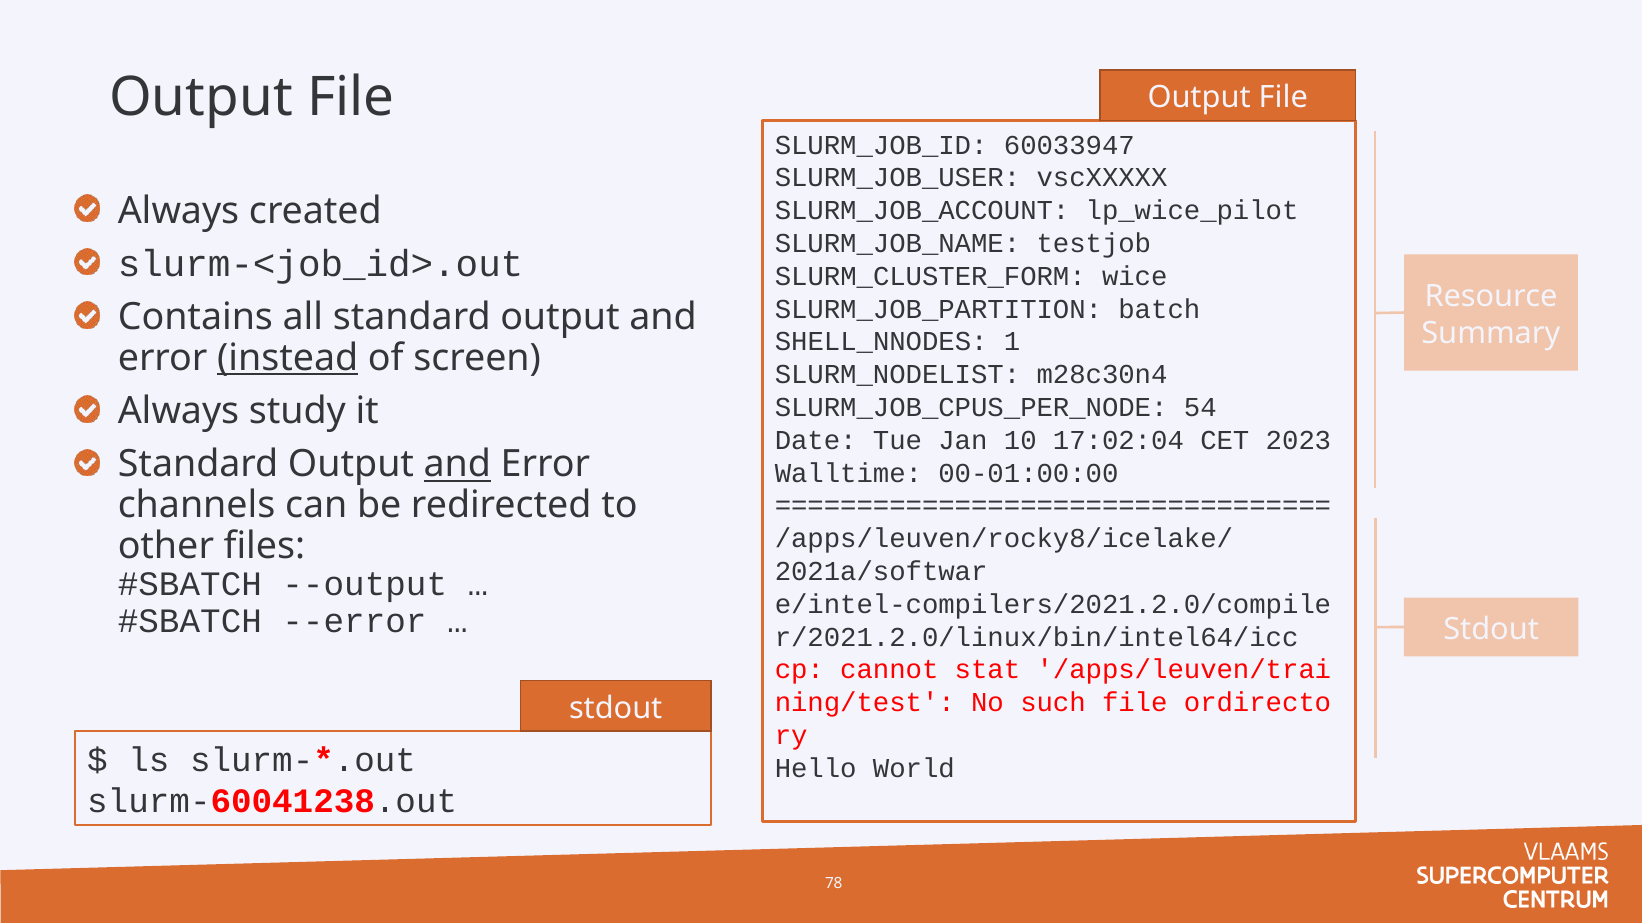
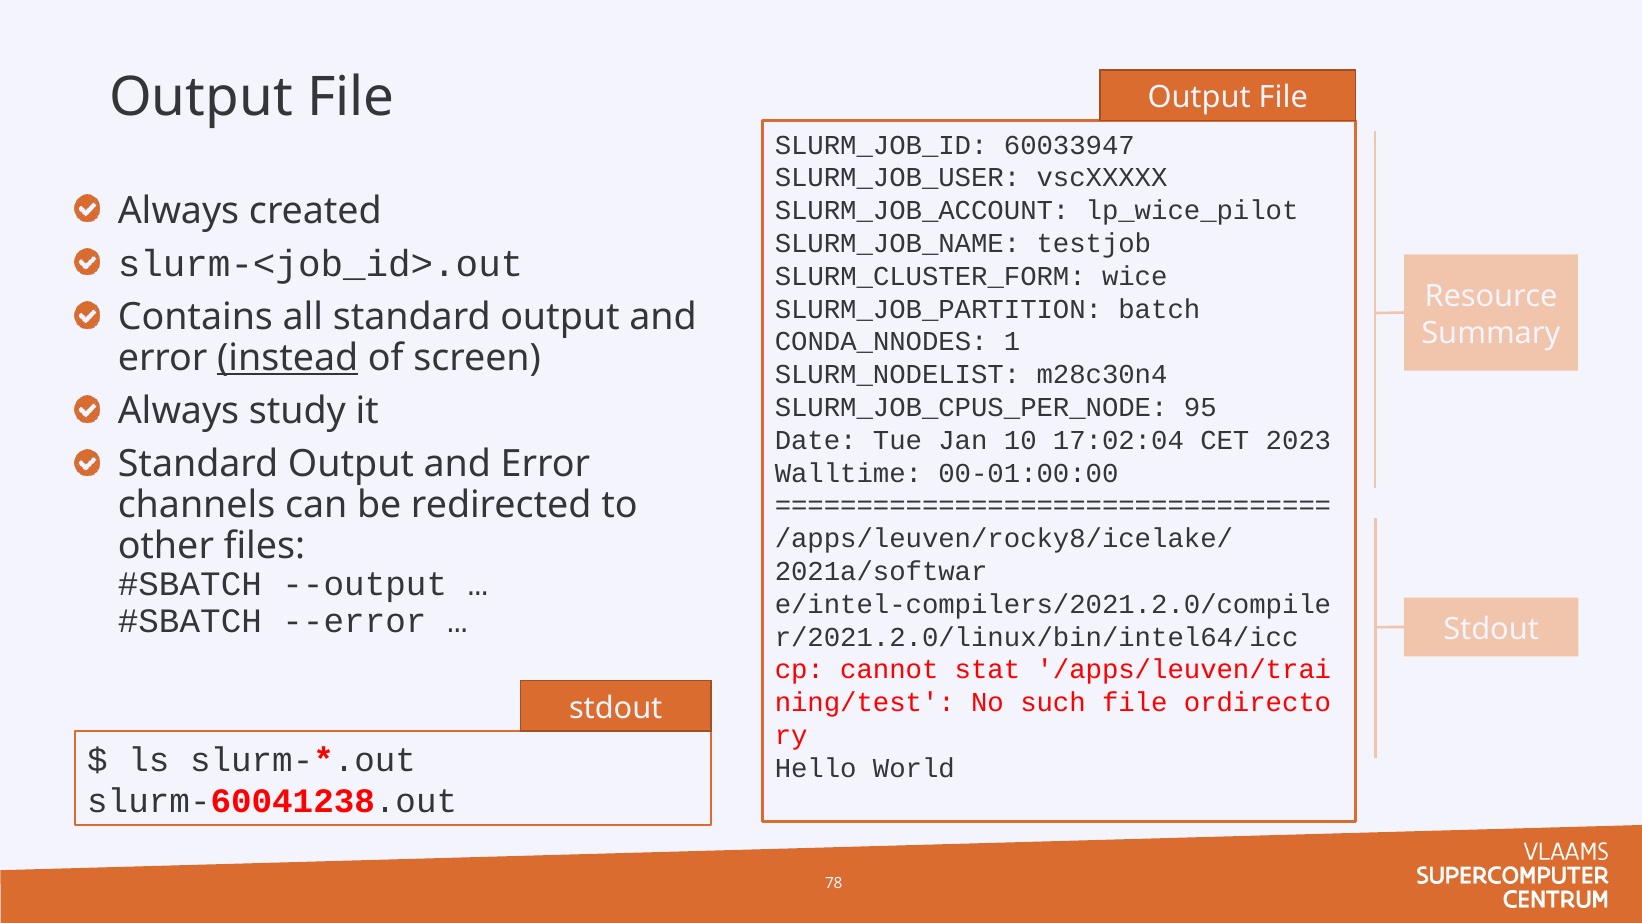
SHELL_NNODES: SHELL_NNODES -> CONDA_NNODES (881, 342)
54: 54 -> 95 (1200, 408)
and underline: present -> none (457, 465)
